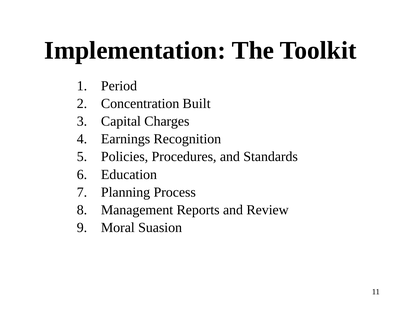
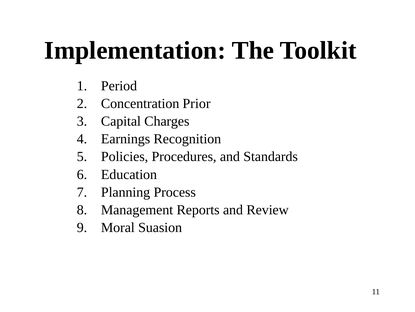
Built: Built -> Prior (197, 103)
